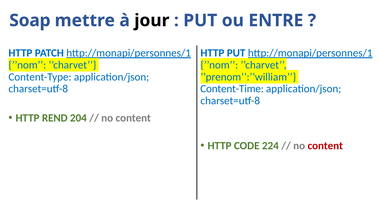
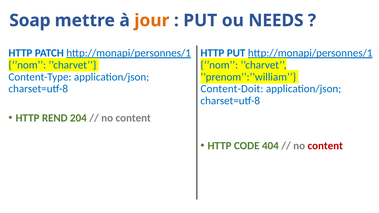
jour colour: black -> orange (152, 20)
ENTRE: ENTRE -> NEEDS (276, 20)
Content-Time: Content-Time -> Content-Doit (232, 89)
224: 224 -> 404 (270, 146)
